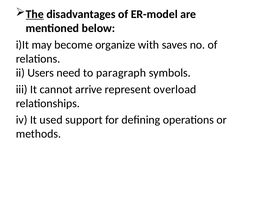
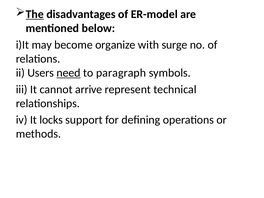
saves: saves -> surge (175, 45)
need underline: none -> present (69, 73)
overload: overload -> technical (175, 89)
used: used -> locks (51, 120)
